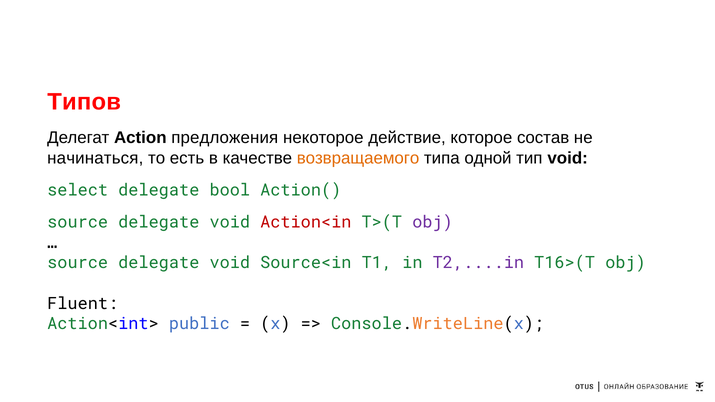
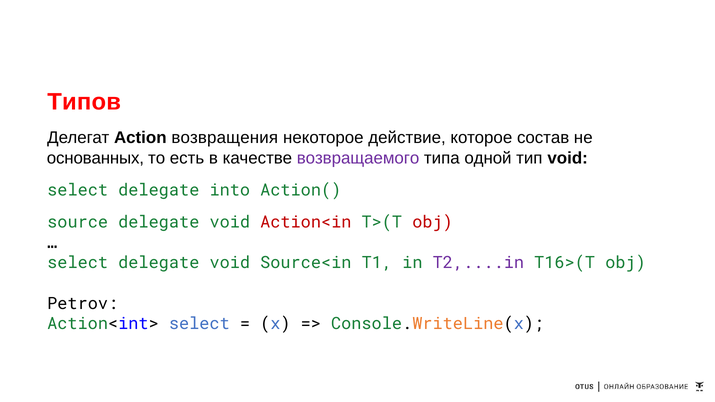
предложения: предложения -> возвращения (225, 138)
начинаться: начинаться -> основанных (95, 158)
возвращаемого colour: orange -> purple (358, 158)
bool: bool -> into (230, 190)
obj colour: purple -> red (433, 223)
source: source -> select (78, 263)
Fluent: Fluent -> Petrov (83, 304)
Action<int> public: public -> select (199, 324)
